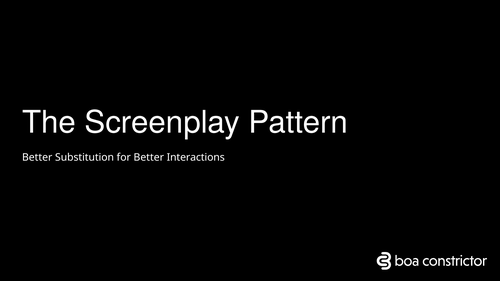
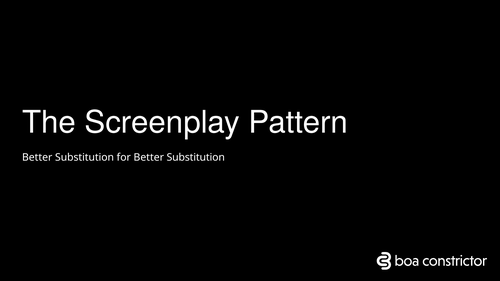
for Better Interactions: Interactions -> Substitution (196, 157)
